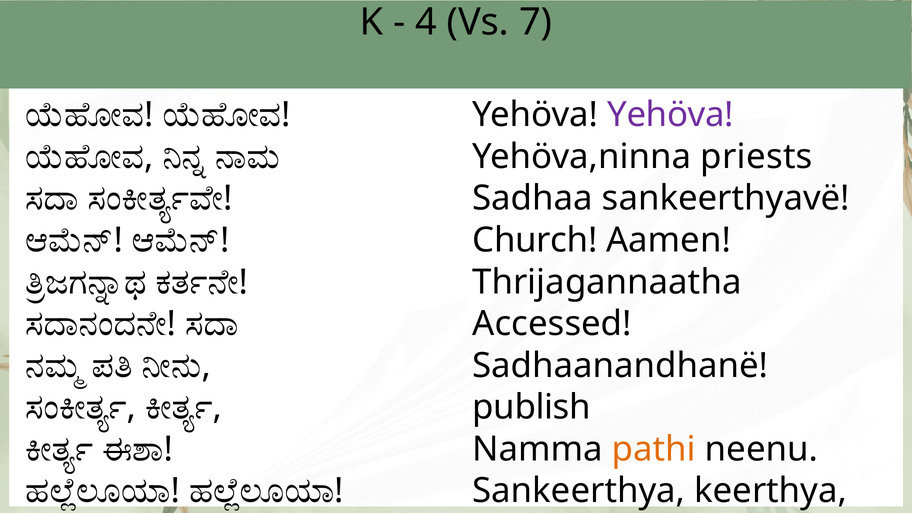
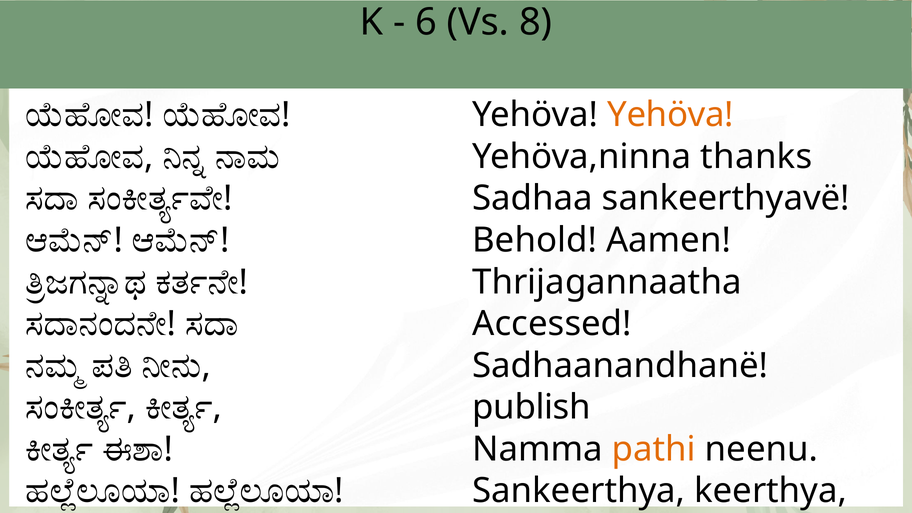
4: 4 -> 6 (426, 22)
7: 7 -> 8 (536, 22)
Yehöva colour: purple -> orange (671, 115)
priests: priests -> thanks (756, 157)
Church: Church -> Behold (535, 240)
